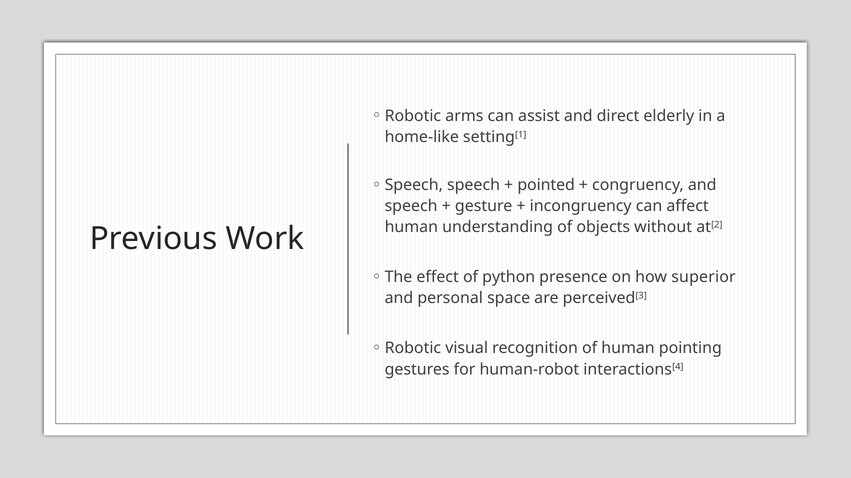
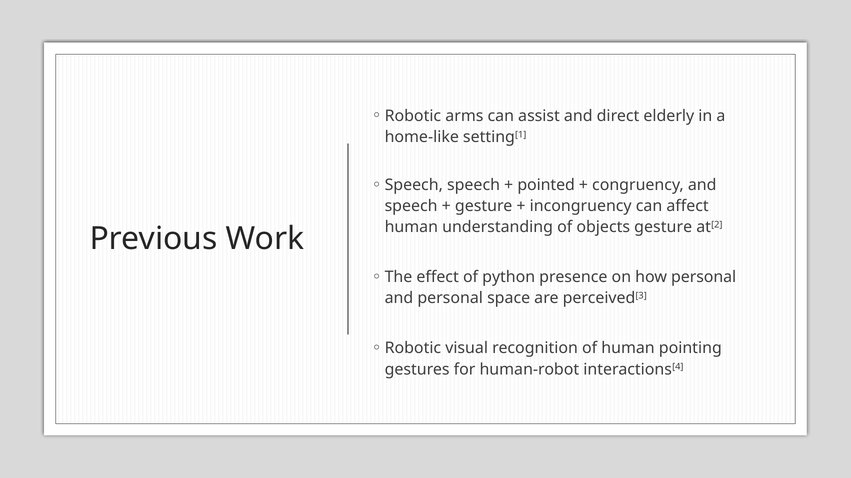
objects without: without -> gesture (663, 227)
how superior: superior -> personal (704, 278)
